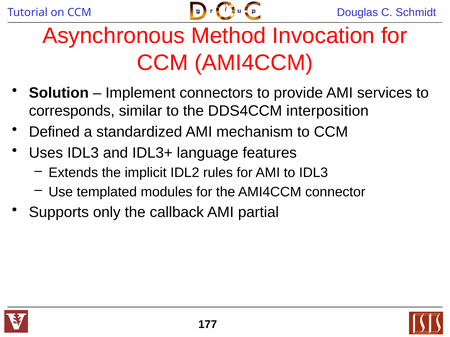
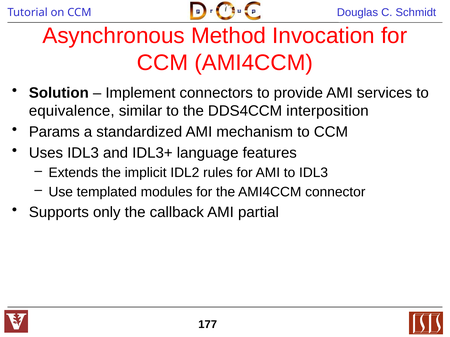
corresponds: corresponds -> equivalence (72, 111)
Defined: Defined -> Params (54, 132)
